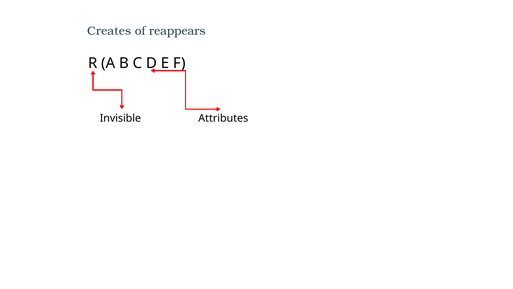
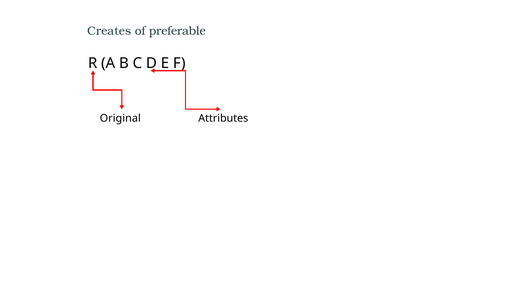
reappears: reappears -> preferable (177, 31)
Invisible: Invisible -> Original (120, 118)
